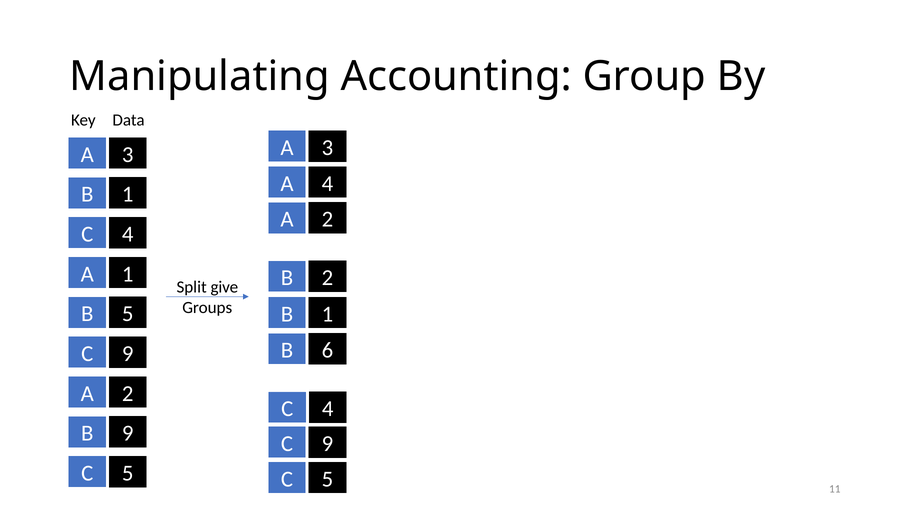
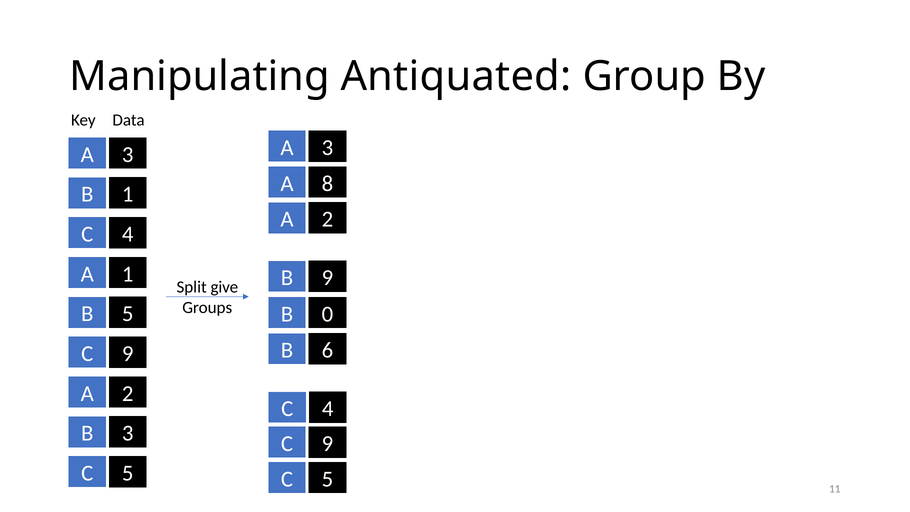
Accounting: Accounting -> Antiquated (456, 76)
A 4: 4 -> 8 (327, 184)
B 2: 2 -> 9 (327, 278)
1: 1 -> 0 (327, 314)
B 9: 9 -> 3 (128, 433)
